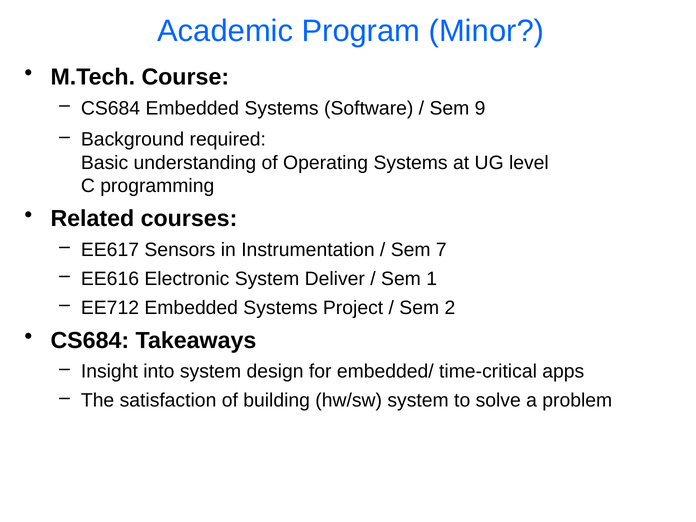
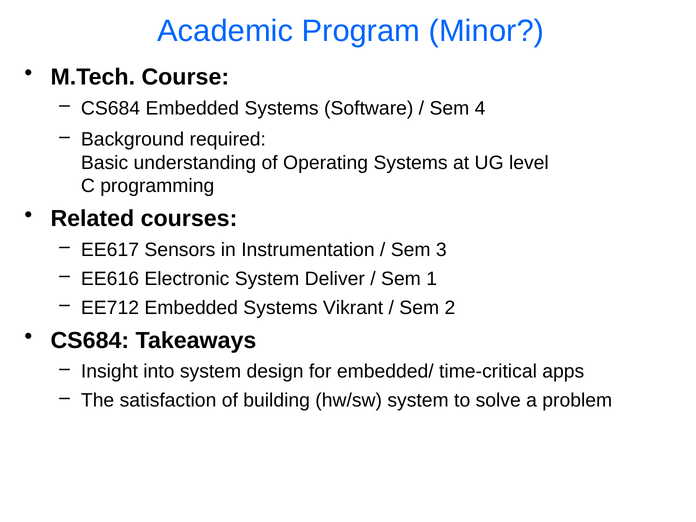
9: 9 -> 4 (480, 108)
7: 7 -> 3 (441, 250)
Project: Project -> Vikrant (353, 308)
